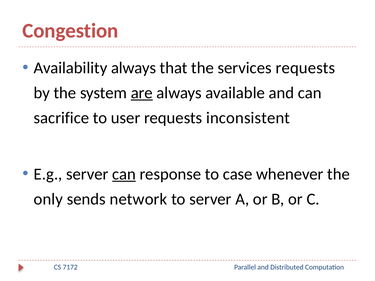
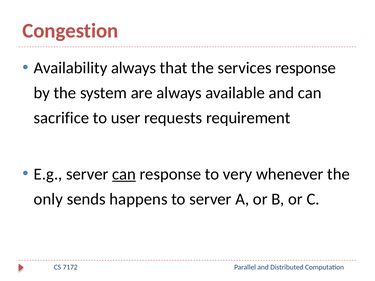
services requests: requests -> response (306, 68)
are underline: present -> none (142, 93)
inconsistent: inconsistent -> requirement (248, 118)
case: case -> very (238, 174)
network: network -> happens (138, 199)
